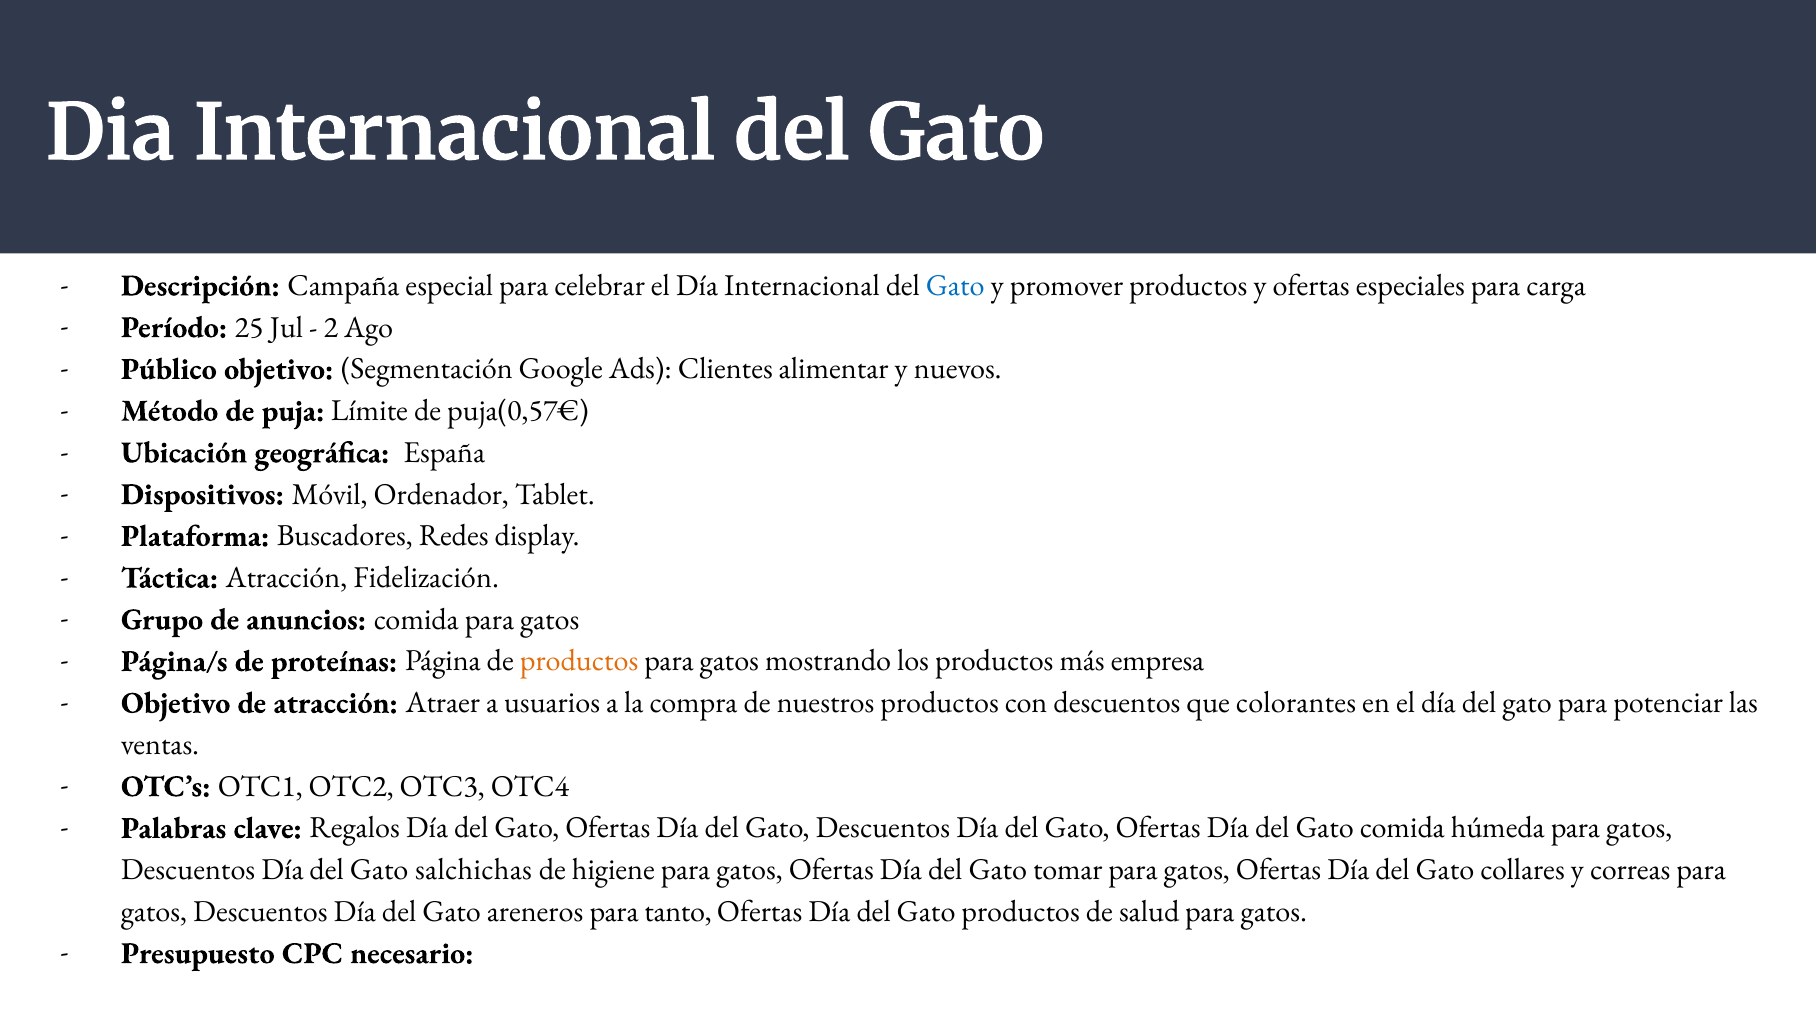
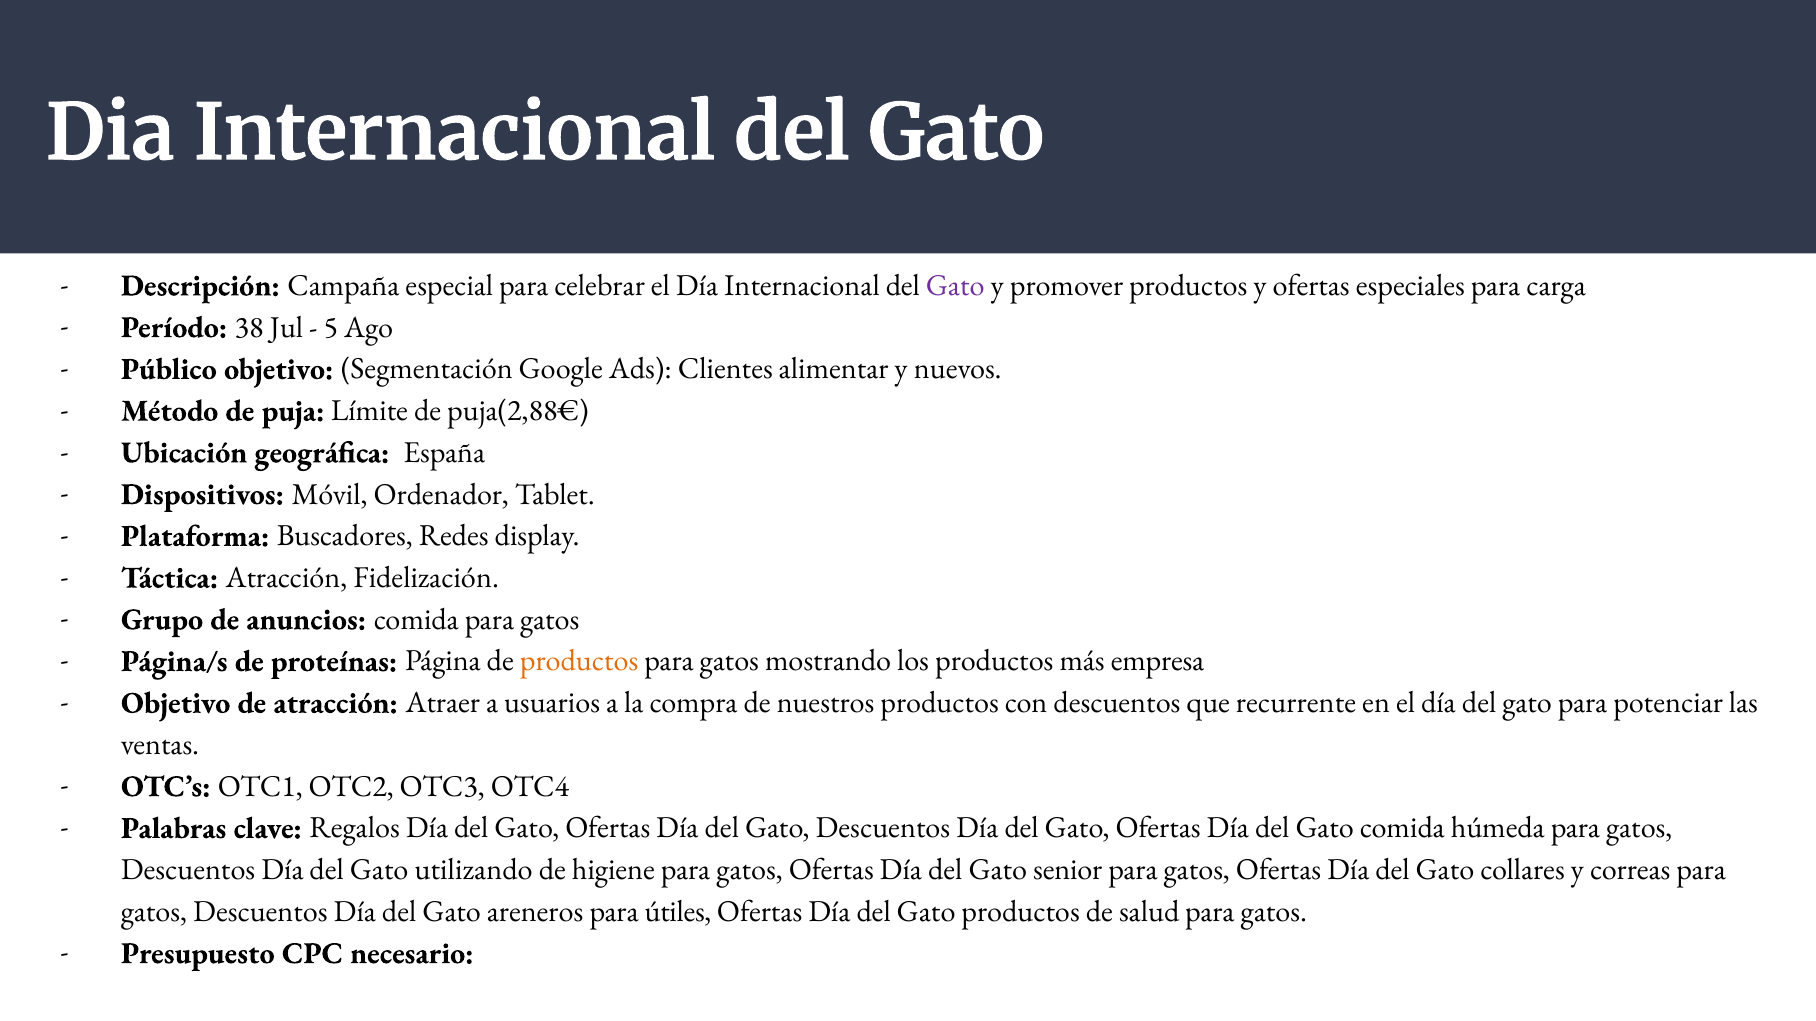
Gato colour: blue -> purple (955, 286)
25: 25 -> 38 (249, 327)
2: 2 -> 5 (331, 327)
puja(0,57€: puja(0,57€ -> puja(2,88€ (518, 411)
colorantes: colorantes -> recurrente (1296, 703)
salchichas: salchichas -> utilizando (474, 870)
tomar: tomar -> senior (1068, 870)
tanto: tanto -> útiles (678, 912)
